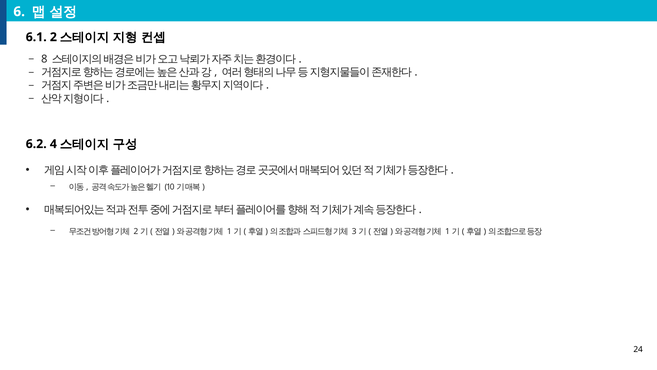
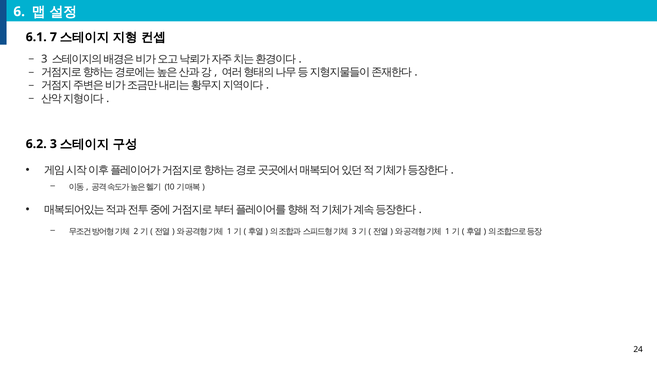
2: 2 -> 7 (53, 37)
8: 8 -> 3 (44, 59)
6.2 4: 4 -> 3 (53, 144)
